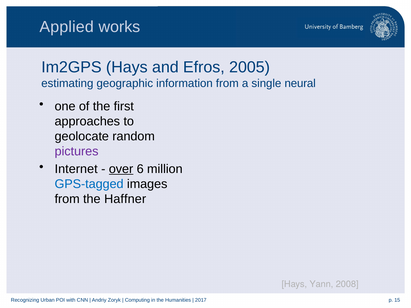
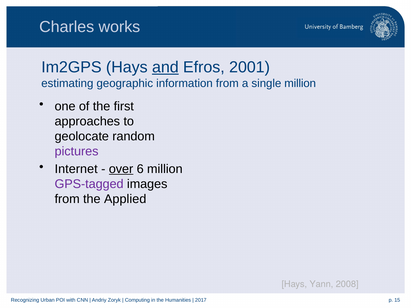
Applied: Applied -> Charles (67, 27)
and underline: none -> present (165, 67)
2005: 2005 -> 2001 (250, 67)
single neural: neural -> million (300, 83)
GPS-tagged colour: blue -> purple (89, 184)
Haffner: Haffner -> Applied (125, 199)
